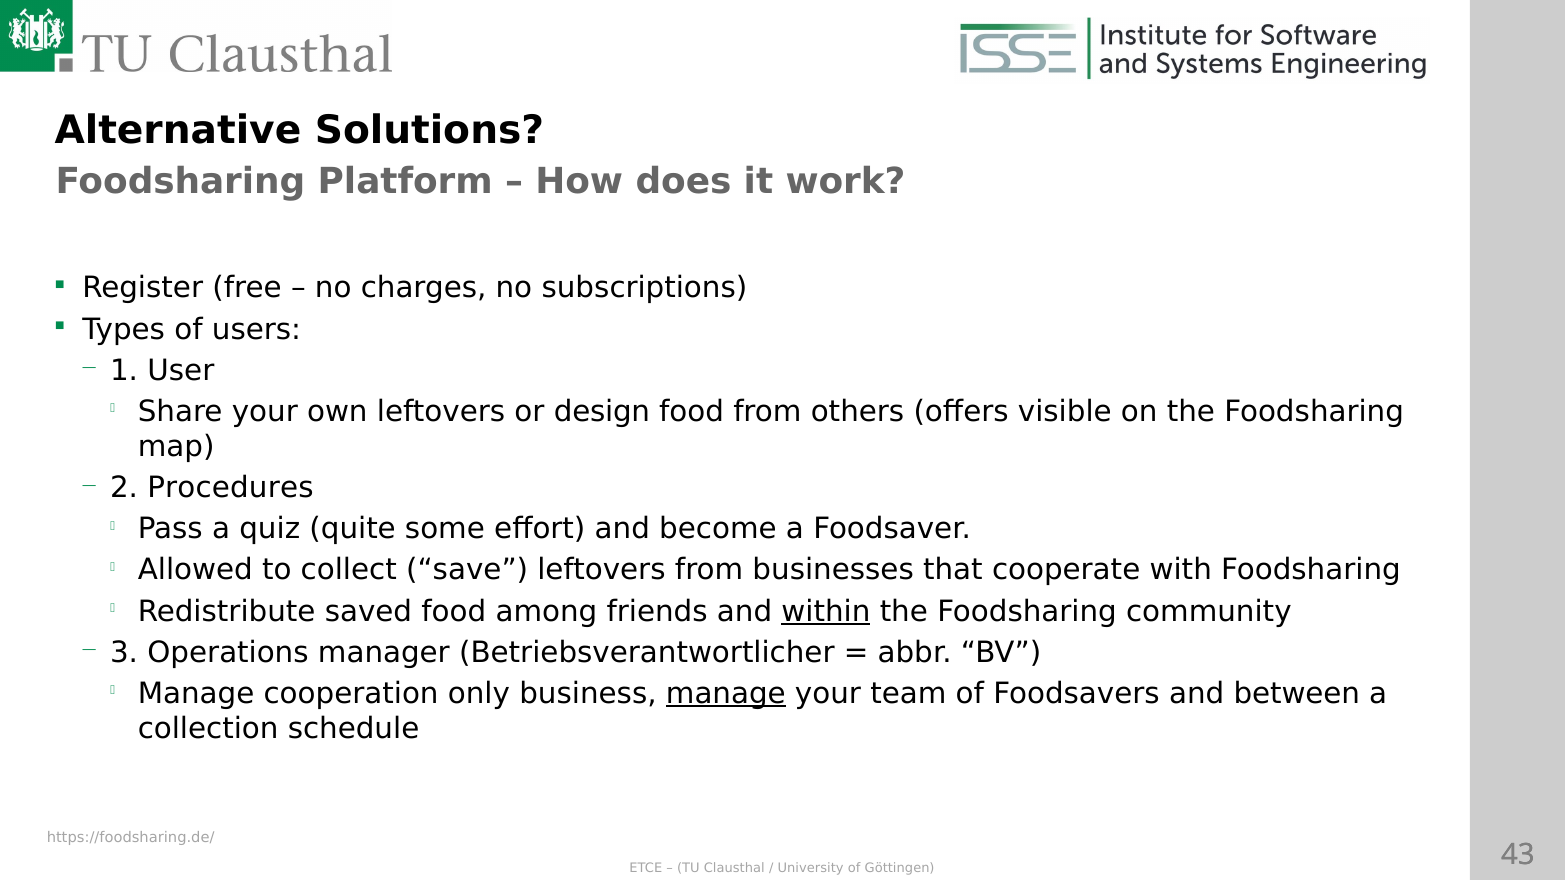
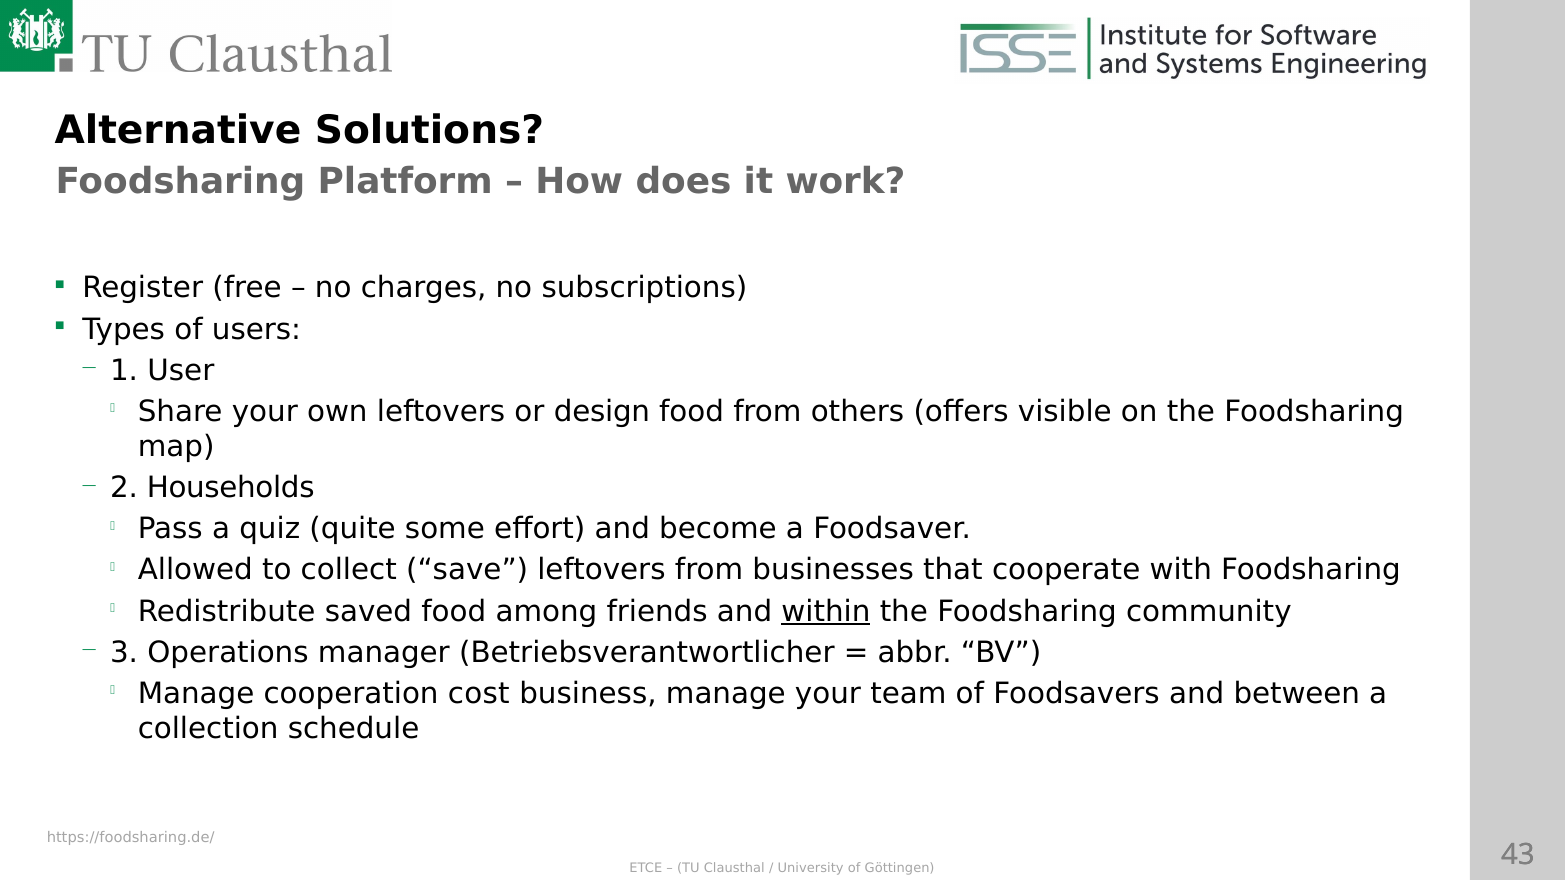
Procedures: Procedures -> Households (231, 488)
only: only -> cost (479, 693)
manage underline: present -> none (726, 693)
